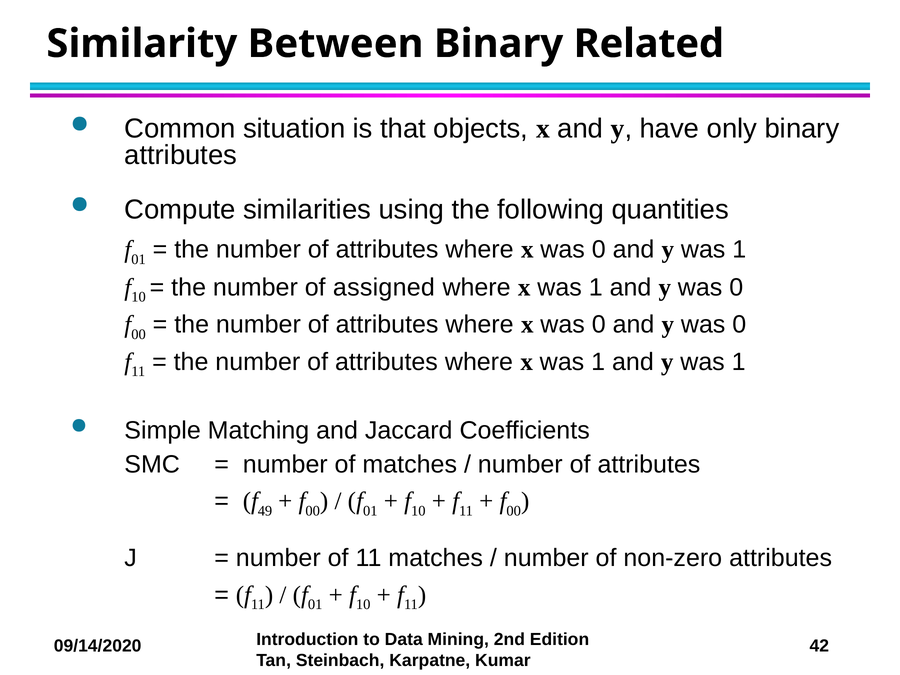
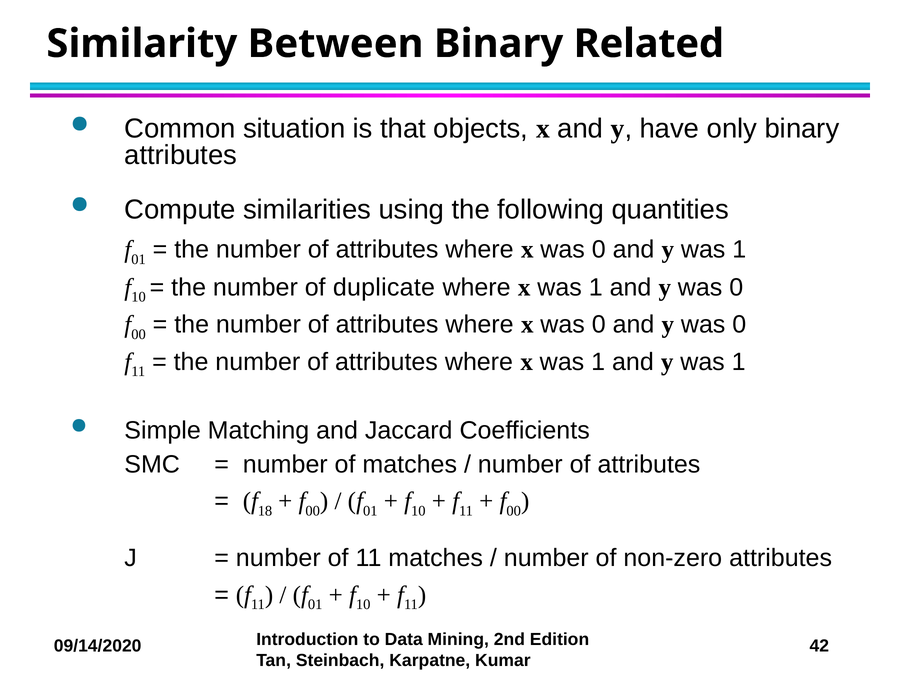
assigned: assigned -> duplicate (384, 287)
49: 49 -> 18 (265, 511)
